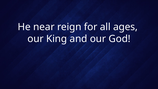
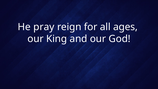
near: near -> pray (44, 27)
